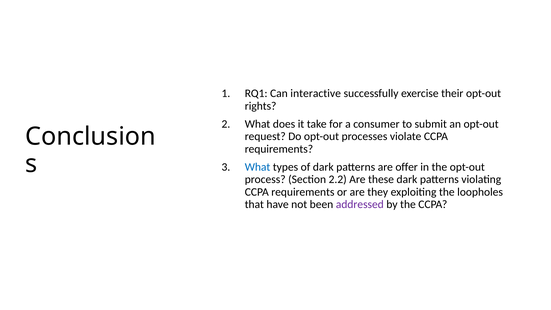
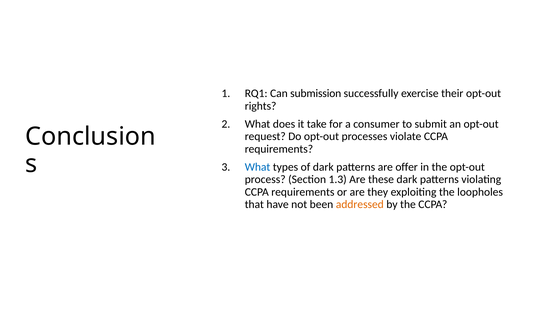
interactive: interactive -> submission (316, 94)
2.2: 2.2 -> 1.3 (338, 179)
addressed colour: purple -> orange (360, 204)
